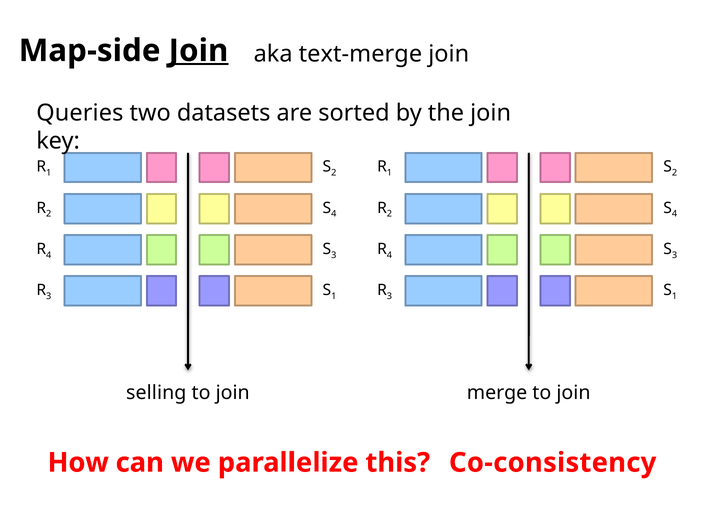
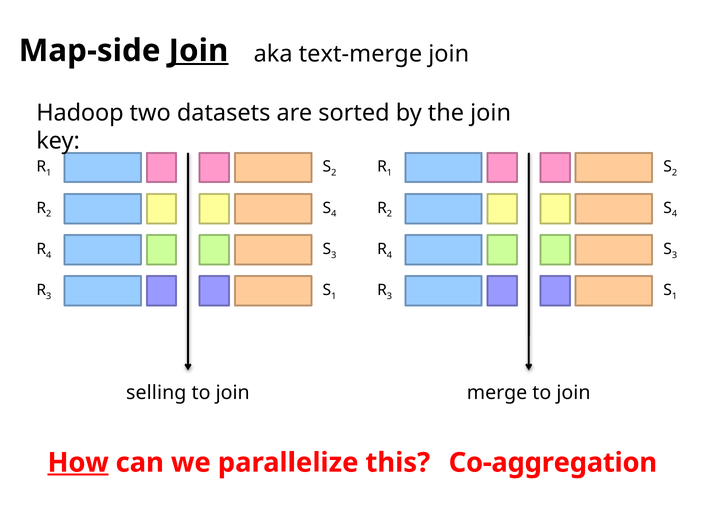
Queries: Queries -> Hadoop (80, 113)
How underline: none -> present (78, 462)
Co-consistency: Co-consistency -> Co-aggregation (553, 462)
